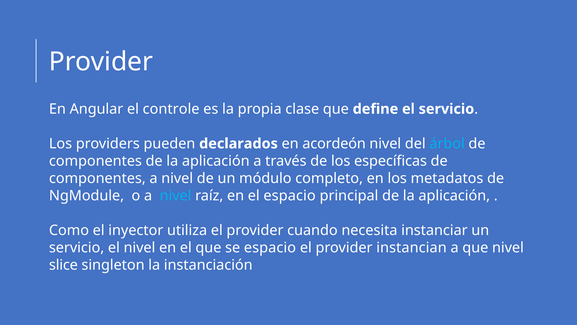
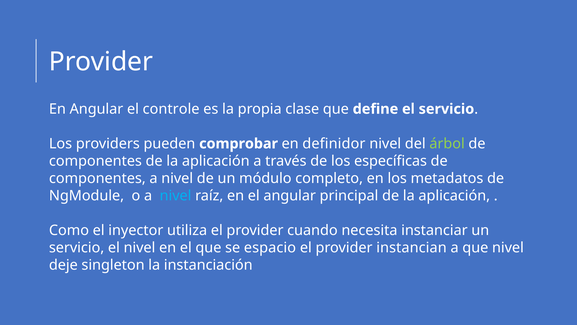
declarados: declarados -> comprobar (239, 143)
acordeón: acordeón -> definidor (334, 143)
árbol colour: light blue -> light green (447, 143)
el espacio: espacio -> angular (290, 195)
slice: slice -> deje (63, 265)
